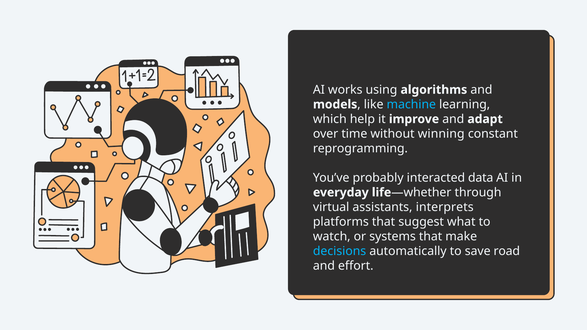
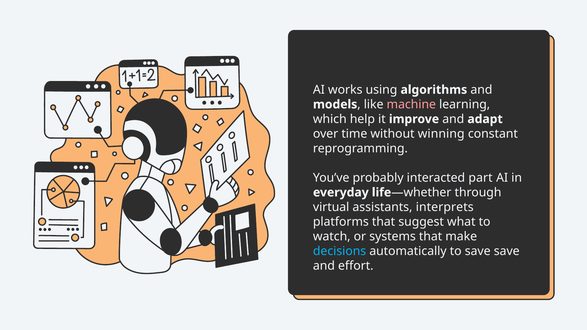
machine colour: light blue -> pink (411, 104)
data: data -> part (481, 178)
save road: road -> save (507, 251)
